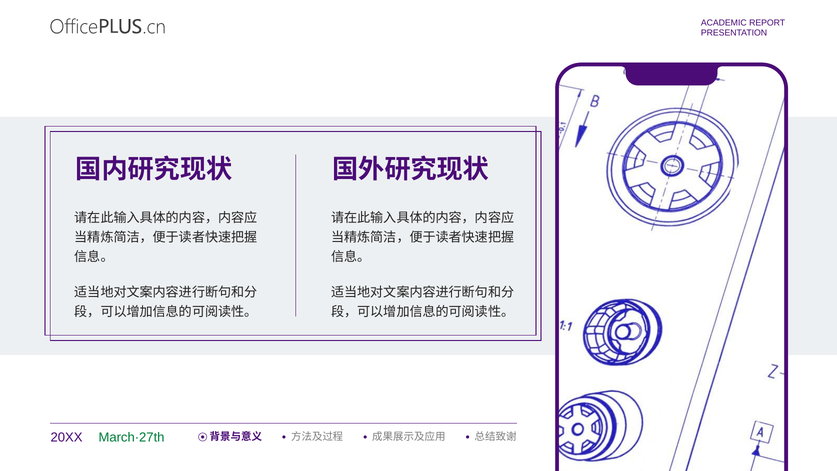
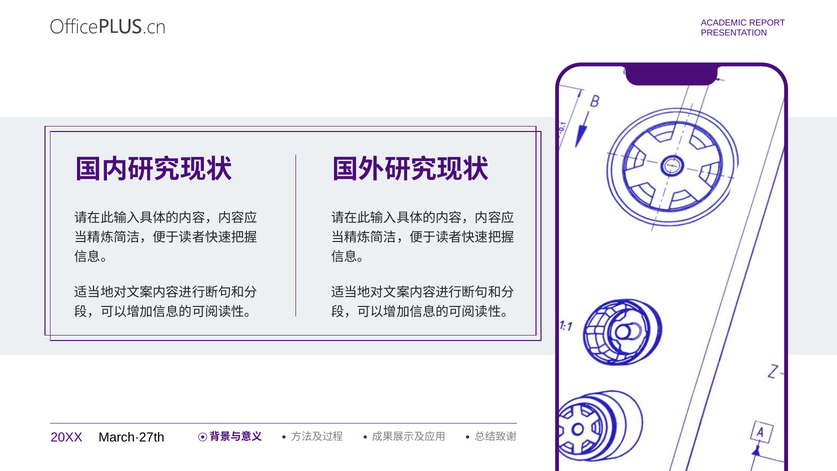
March·27th colour: green -> black (132, 437)
